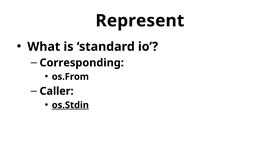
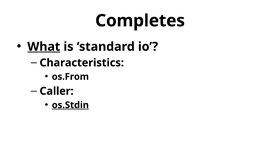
Represent: Represent -> Completes (140, 21)
What underline: none -> present (44, 47)
Corresponding: Corresponding -> Characteristics (82, 63)
